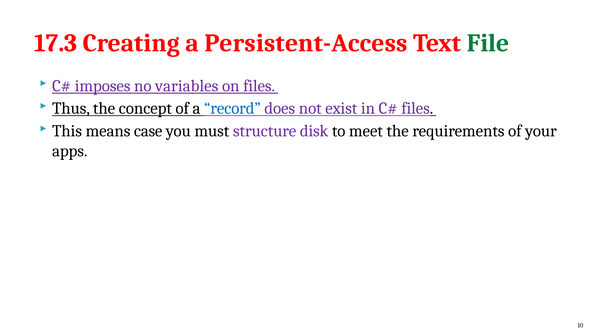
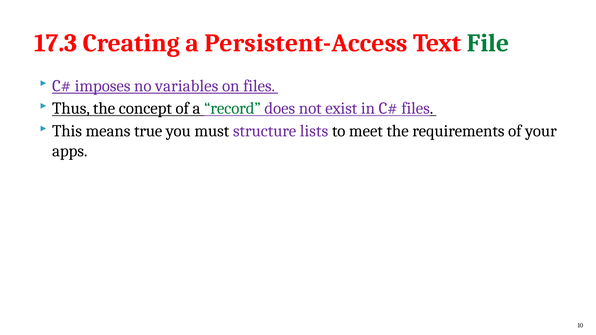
record colour: blue -> green (232, 108)
case: case -> true (148, 131)
disk: disk -> lists (314, 131)
